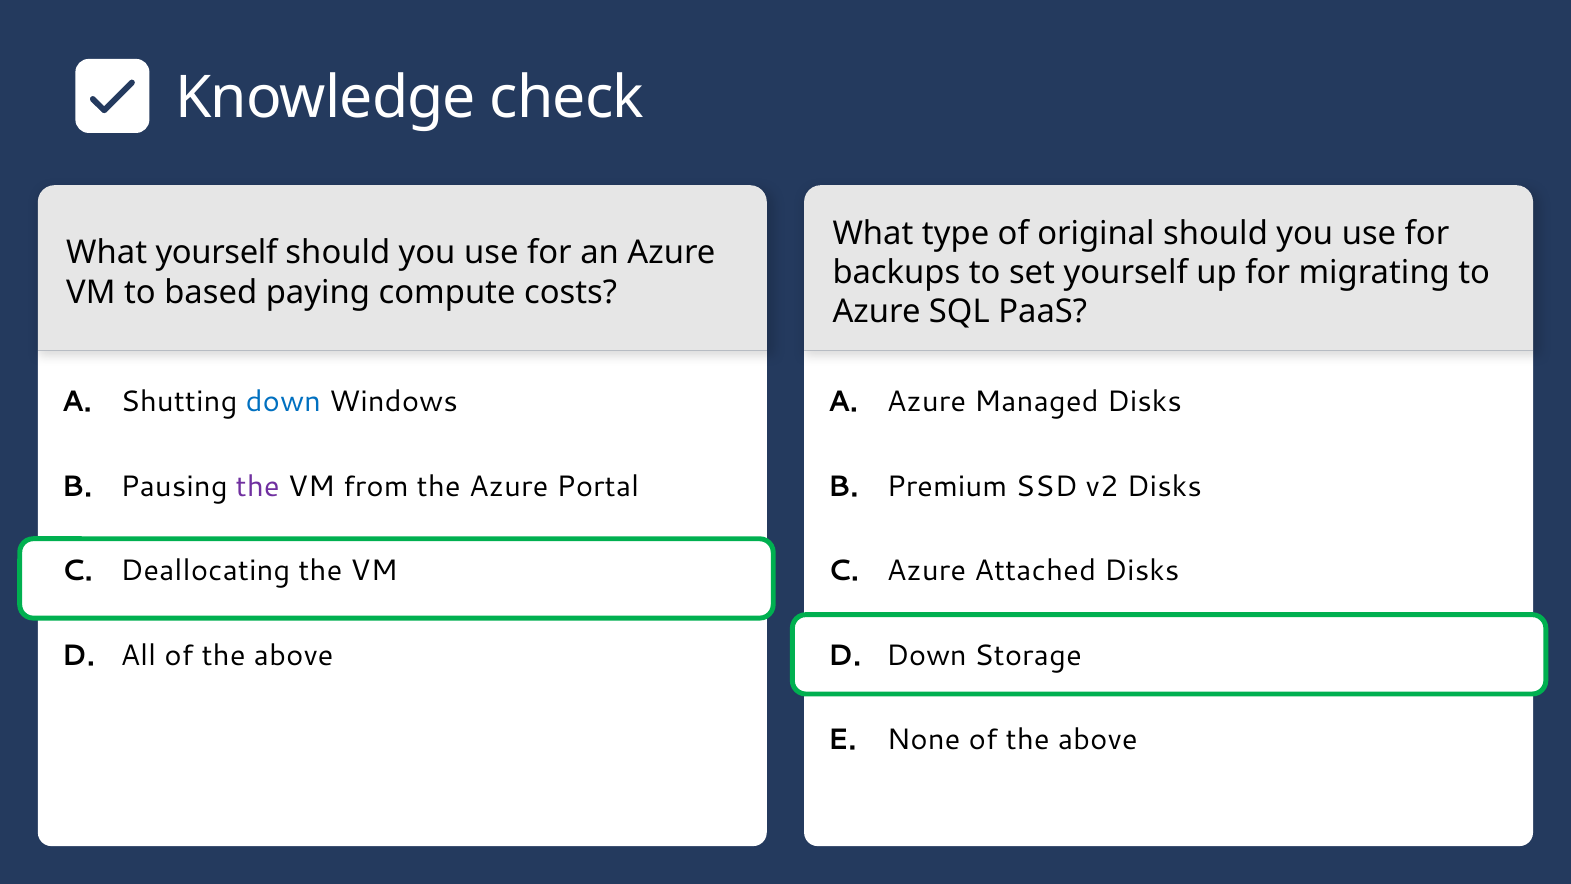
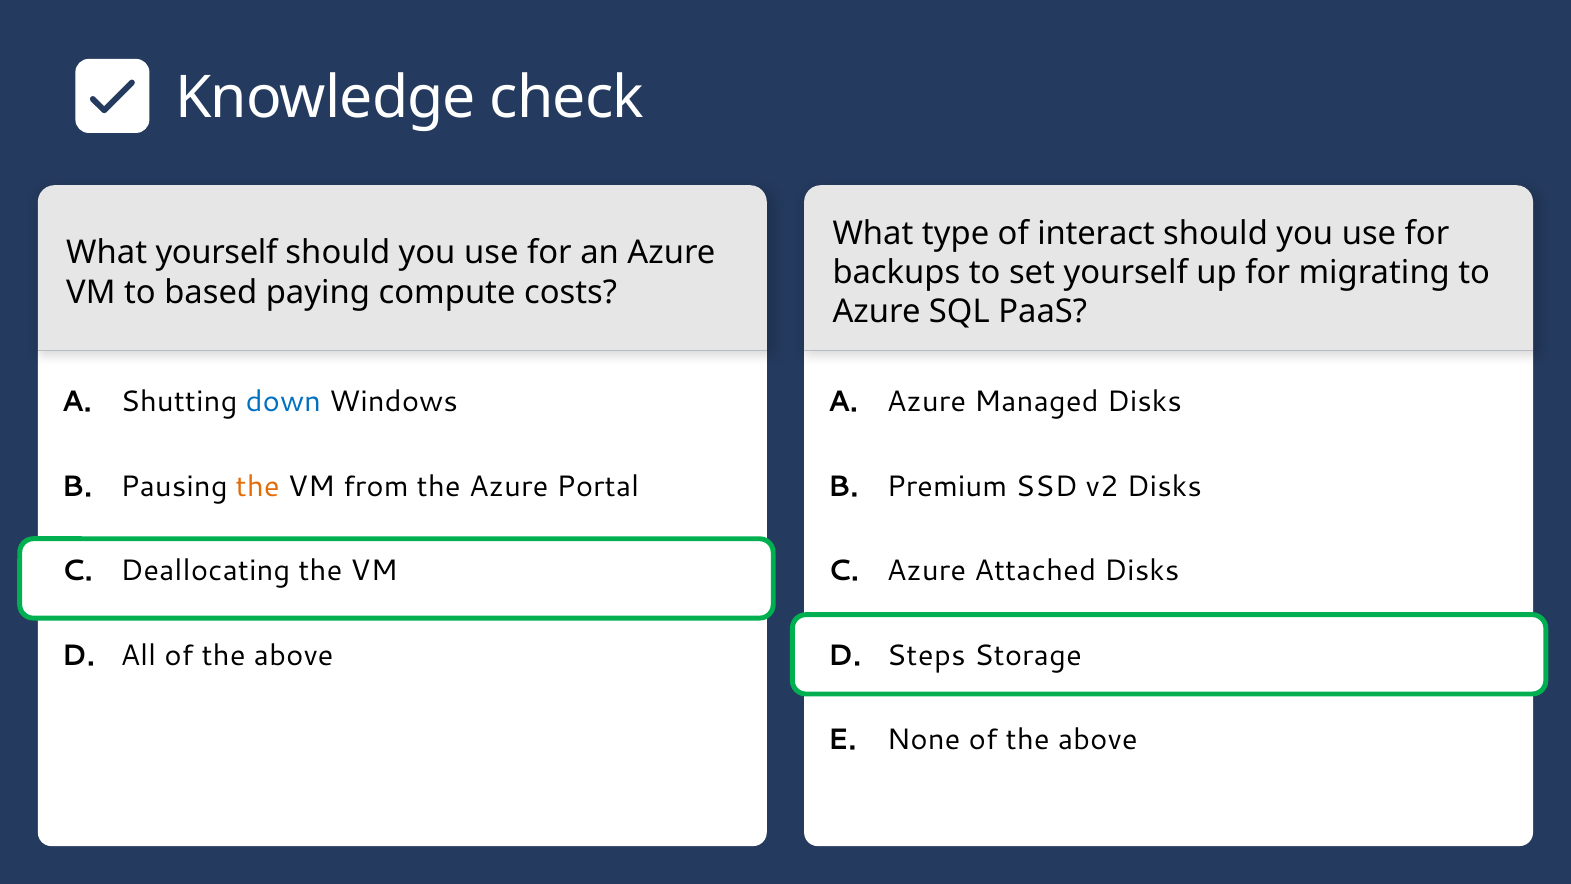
original: original -> interact (1096, 233)
the colour: purple -> orange (258, 486)
Down: Down -> Steps (926, 655)
